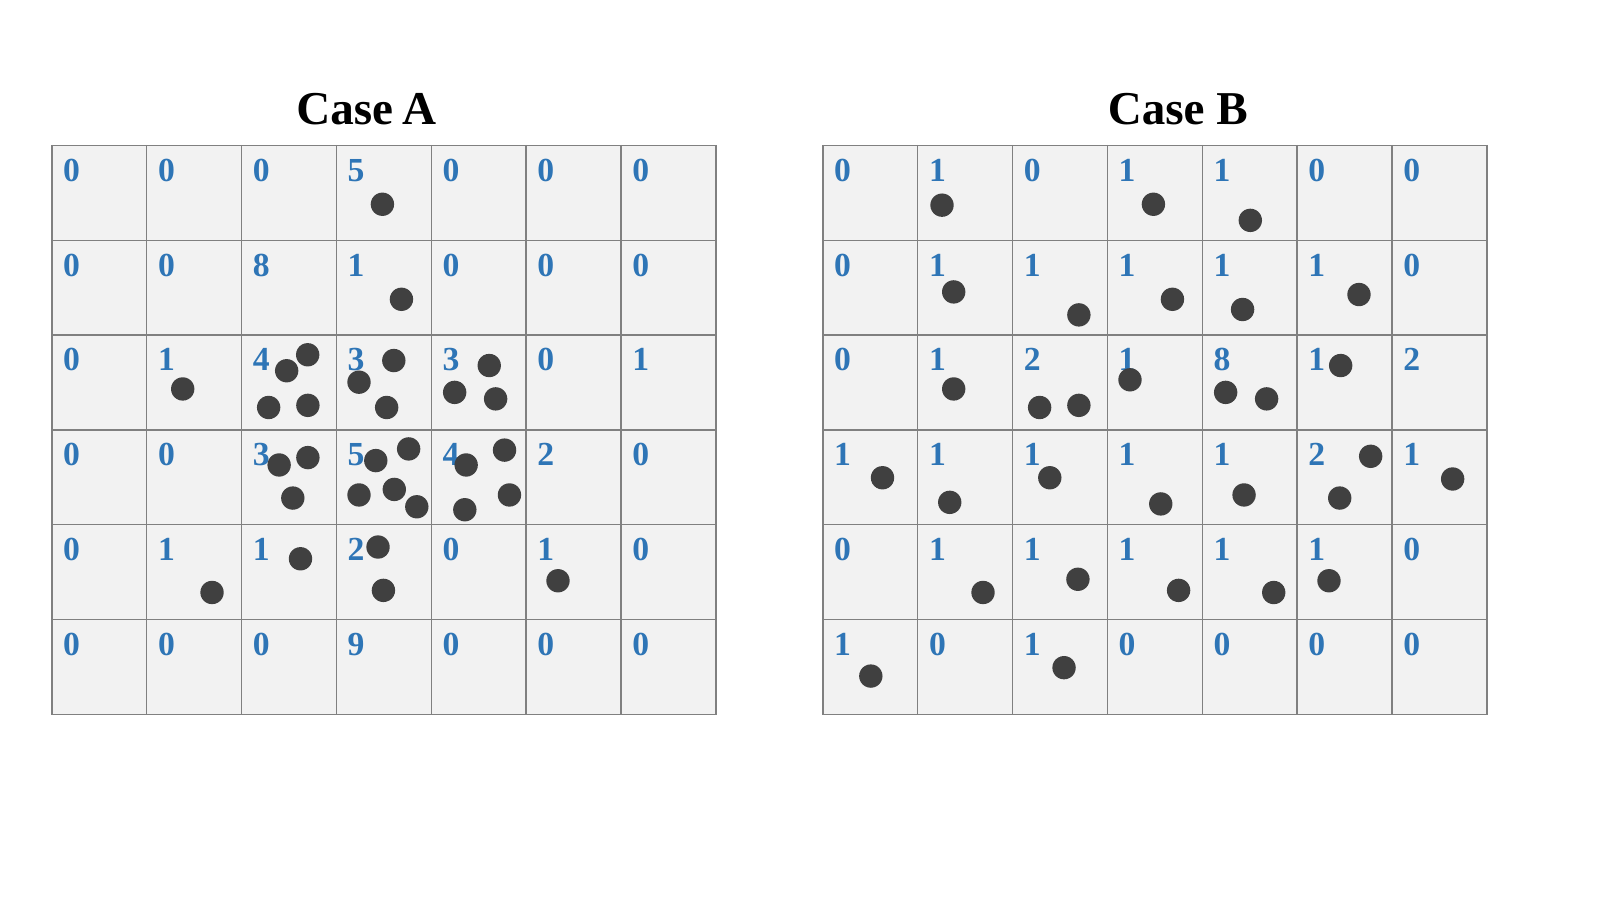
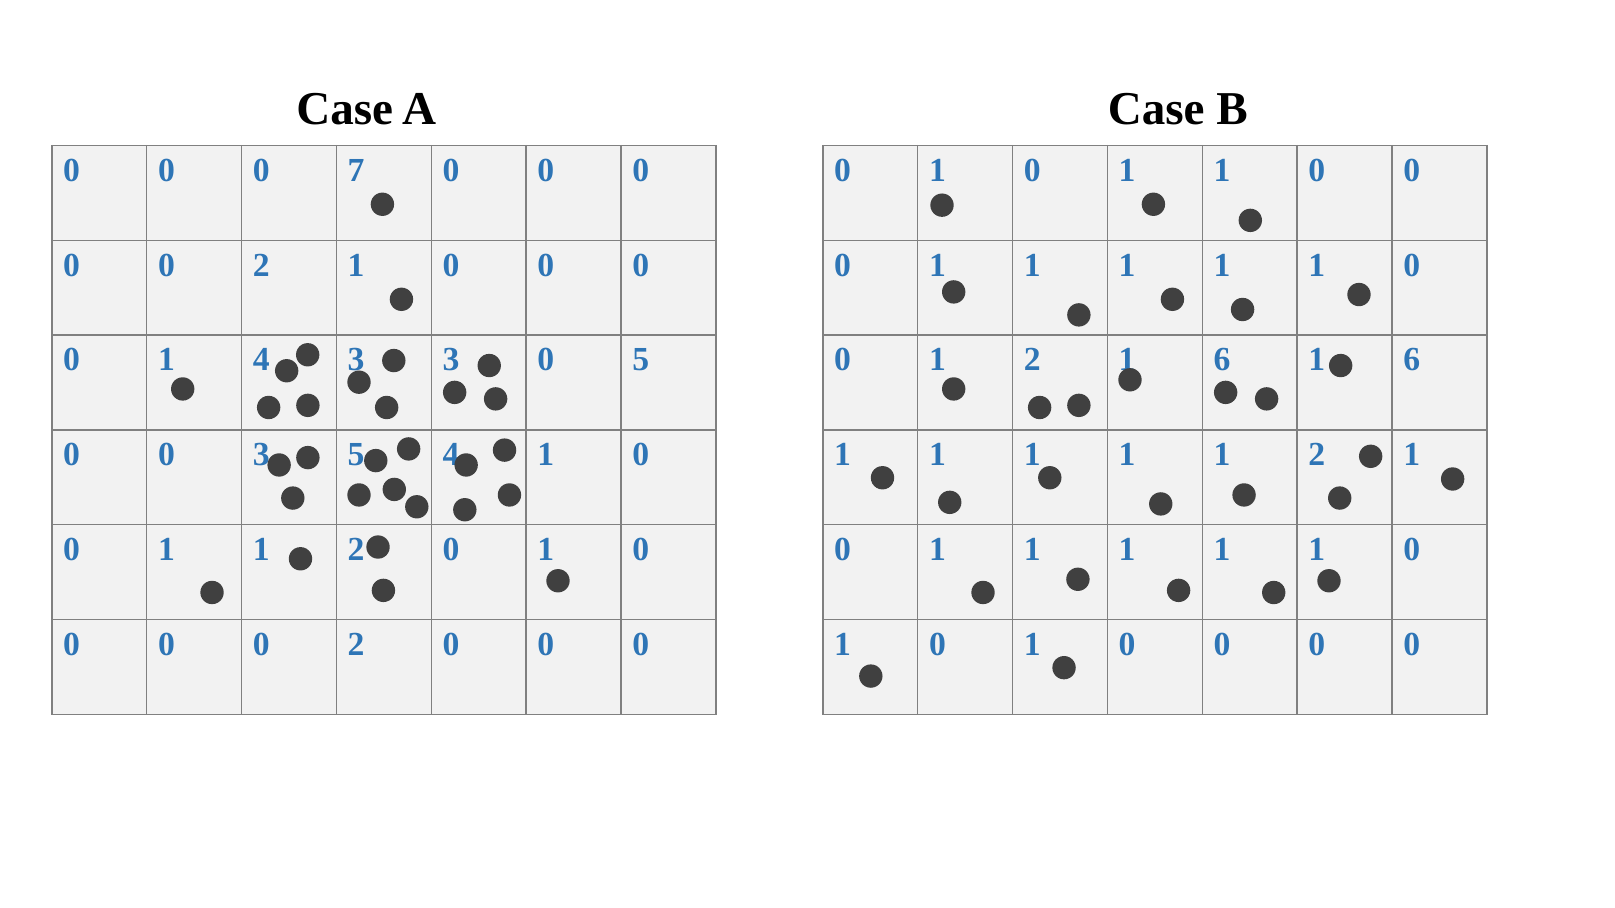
0 5: 5 -> 7 (356, 170)
8: 8 -> 2 (261, 265)
3 0 1: 1 -> 5 (641, 360)
8: 8 -> 6 (1222, 360)
2: 2 -> 6 (1412, 360)
2: 2 -> 1 (546, 455)
9: 9 -> 2 (356, 644)
